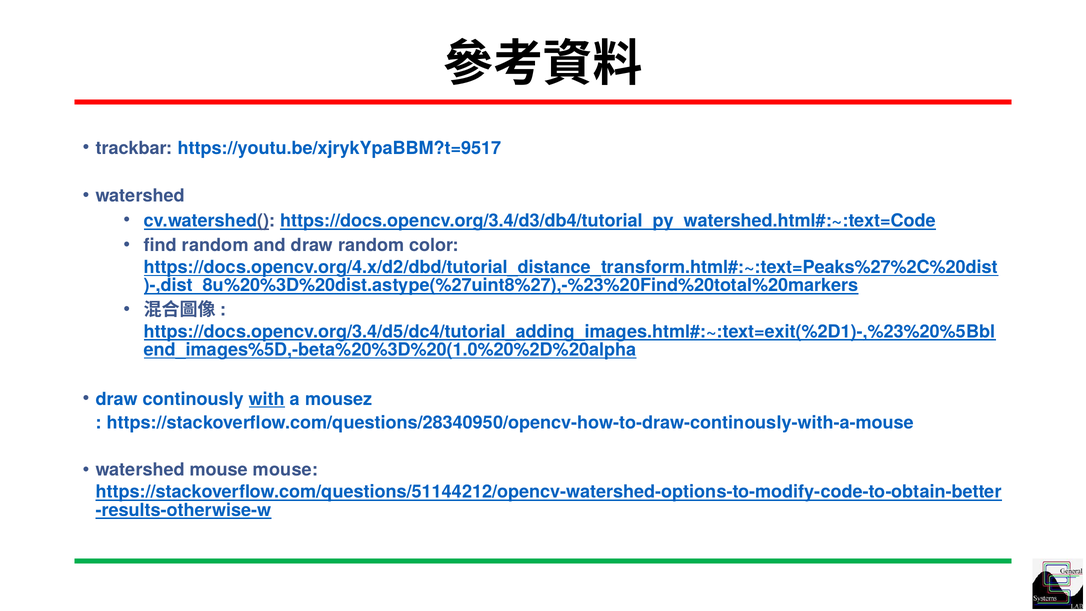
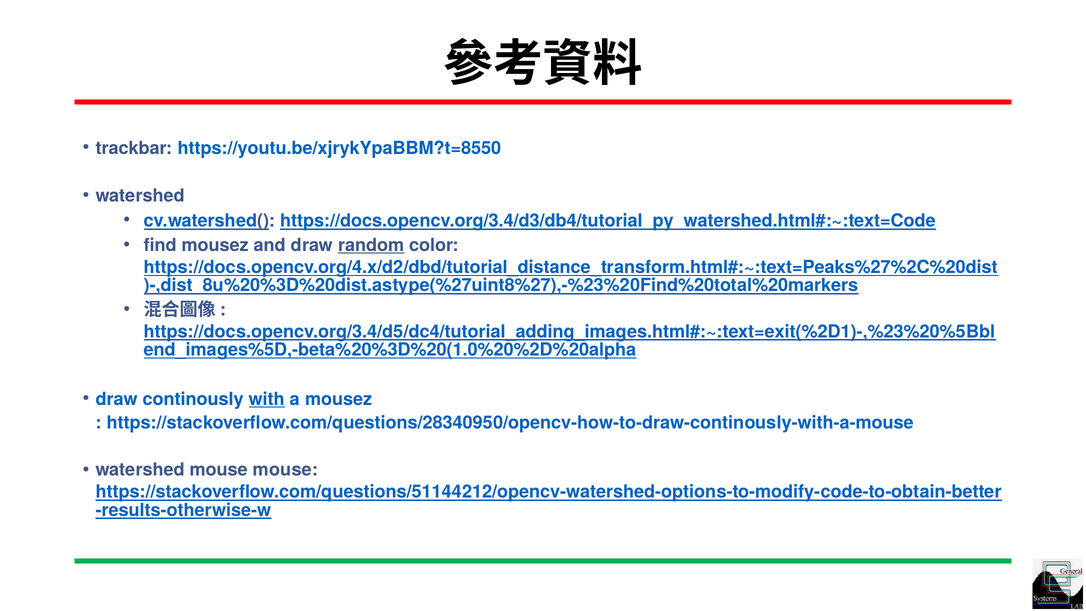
https://youtu.be/xjrykYpaBBM?t=9517: https://youtu.be/xjrykYpaBBM?t=9517 -> https://youtu.be/xjrykYpaBBM?t=8550 (339, 148)
find random: random -> mousez (215, 245)
random underline: none -> present (371, 245)
